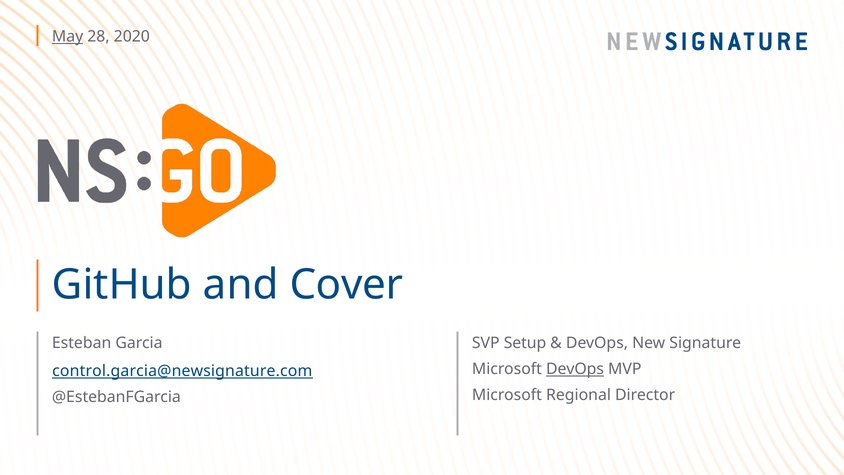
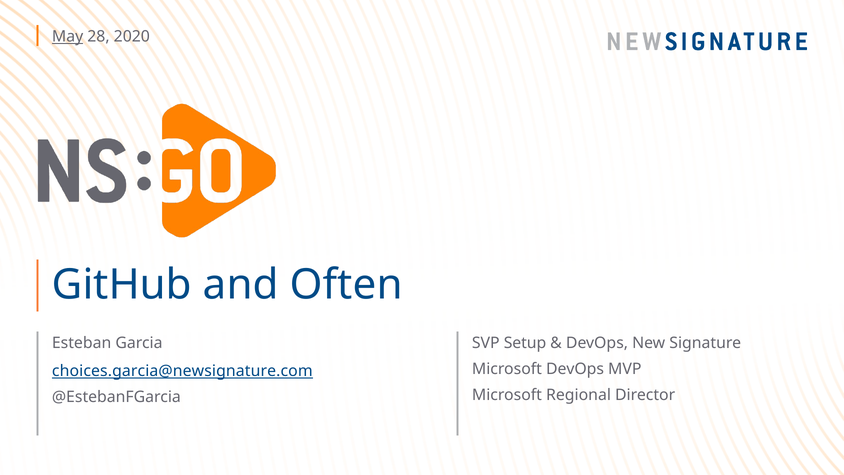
Cover: Cover -> Often (346, 285)
DevOps underline: present -> none (575, 369)
control.garcia@newsignature.com: control.garcia@newsignature.com -> choices.garcia@newsignature.com (182, 371)
